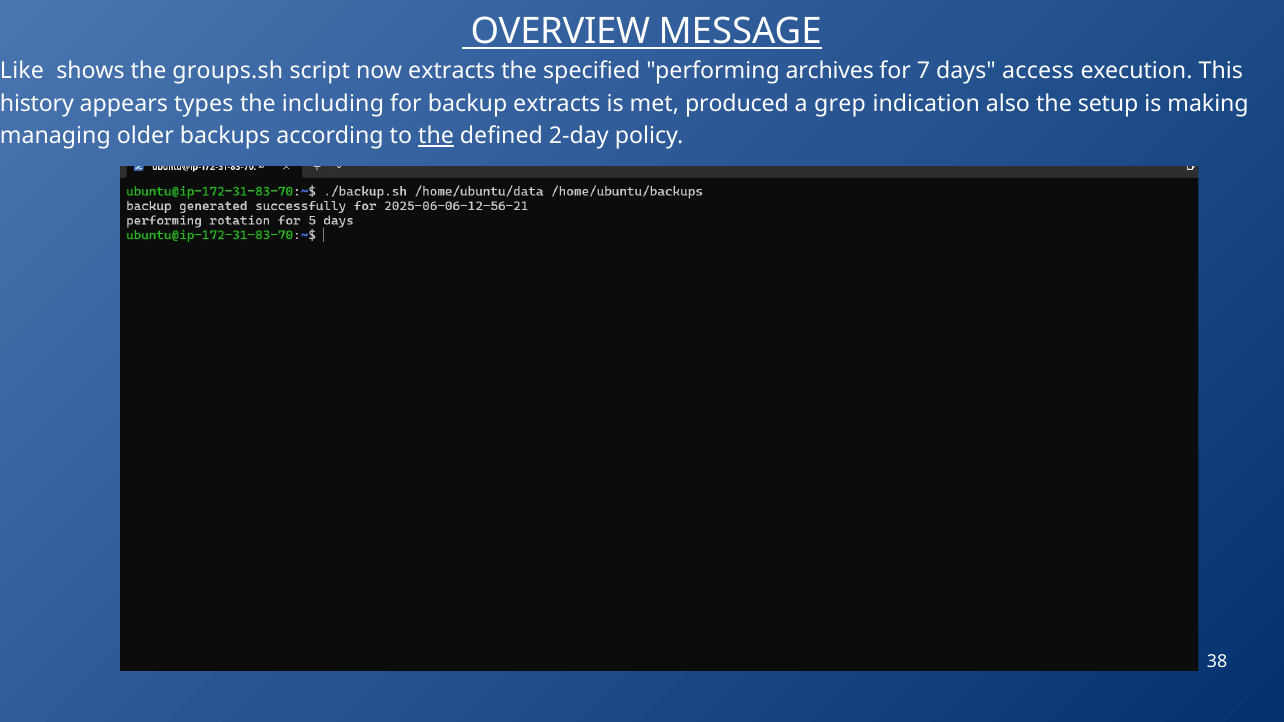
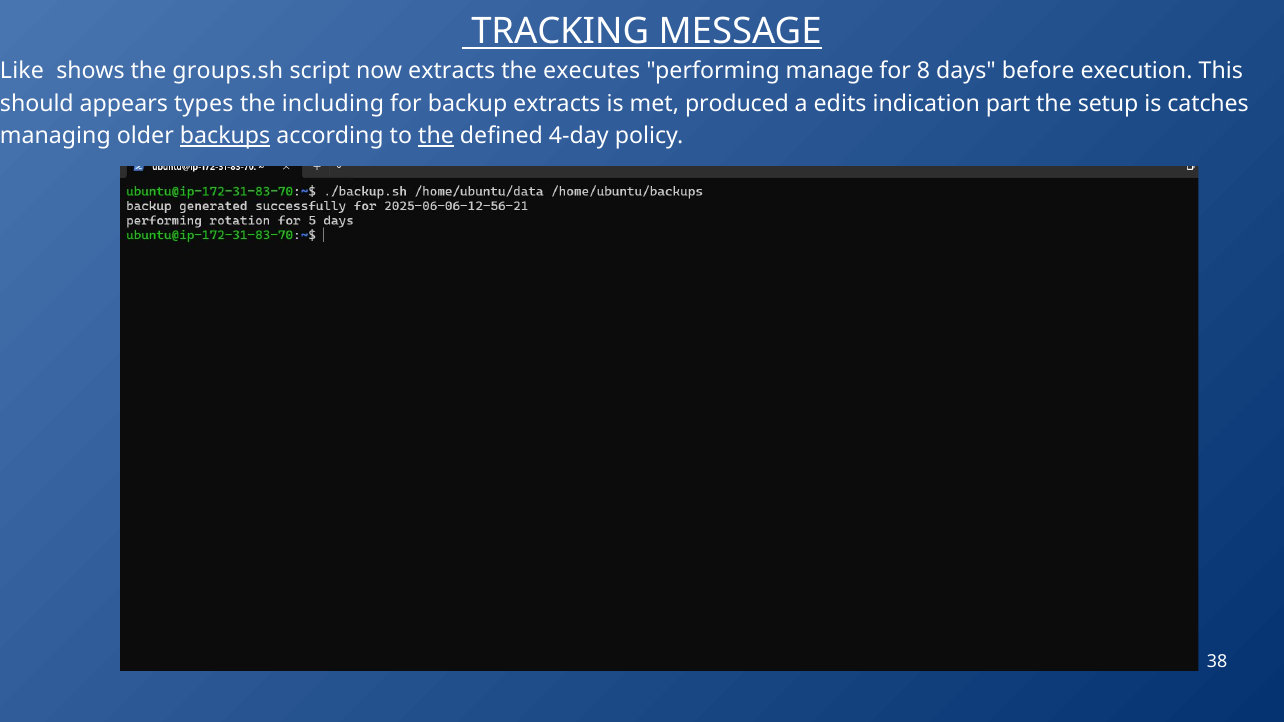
OVERVIEW: OVERVIEW -> TRACKING (560, 32)
specified: specified -> executes (592, 71)
archives: archives -> manage (830, 71)
7: 7 -> 8 (924, 71)
access: access -> before (1038, 71)
history: history -> should (37, 104)
grep: grep -> edits (840, 104)
also: also -> part (1008, 104)
making: making -> catches (1208, 104)
backups underline: none -> present (225, 136)
2-day: 2-day -> 4-day (579, 136)
